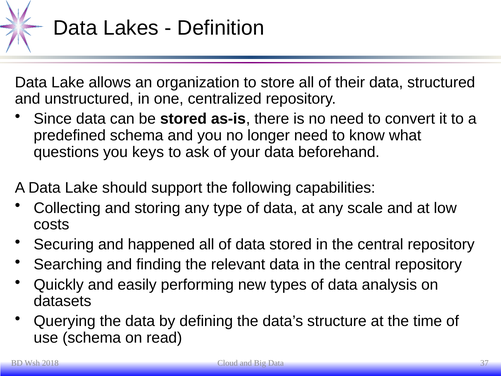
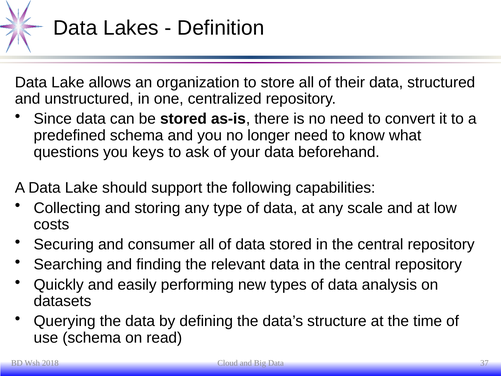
happened: happened -> consumer (161, 244)
